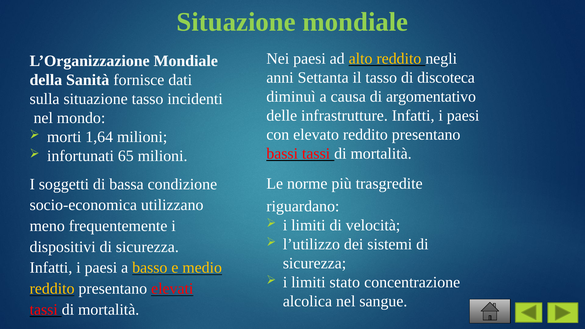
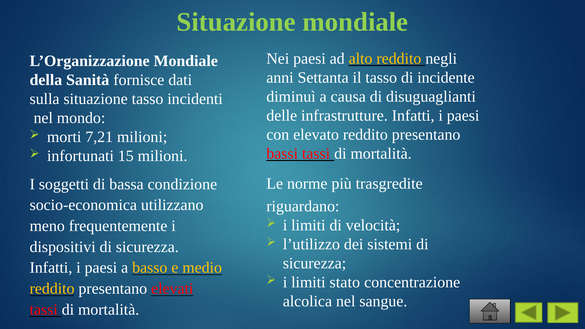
discoteca: discoteca -> incidente (446, 78)
argomentativo: argomentativo -> disuguaglianti (431, 97)
1,64: 1,64 -> 7,21 (99, 137)
65: 65 -> 15 (126, 156)
